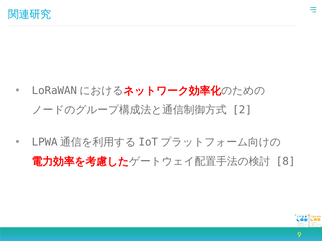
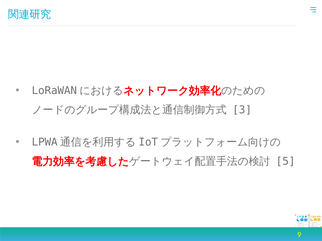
2: 2 -> 3 (242, 110)
8: 8 -> 5 (286, 162)
